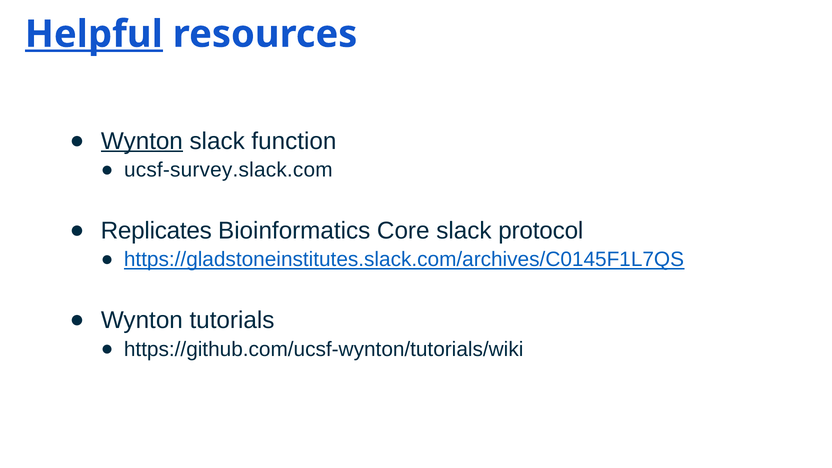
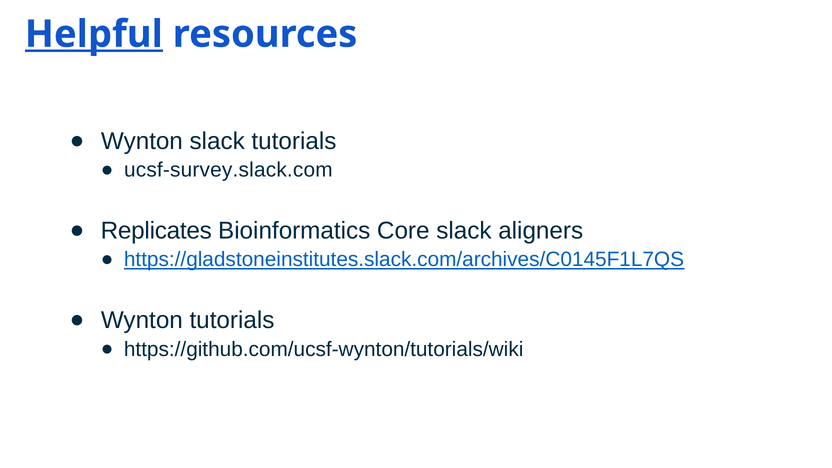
Wynton underline: present -> none (142, 141)
slack function: function -> tutorials (294, 141)
protocol: protocol -> aligners (541, 231)
